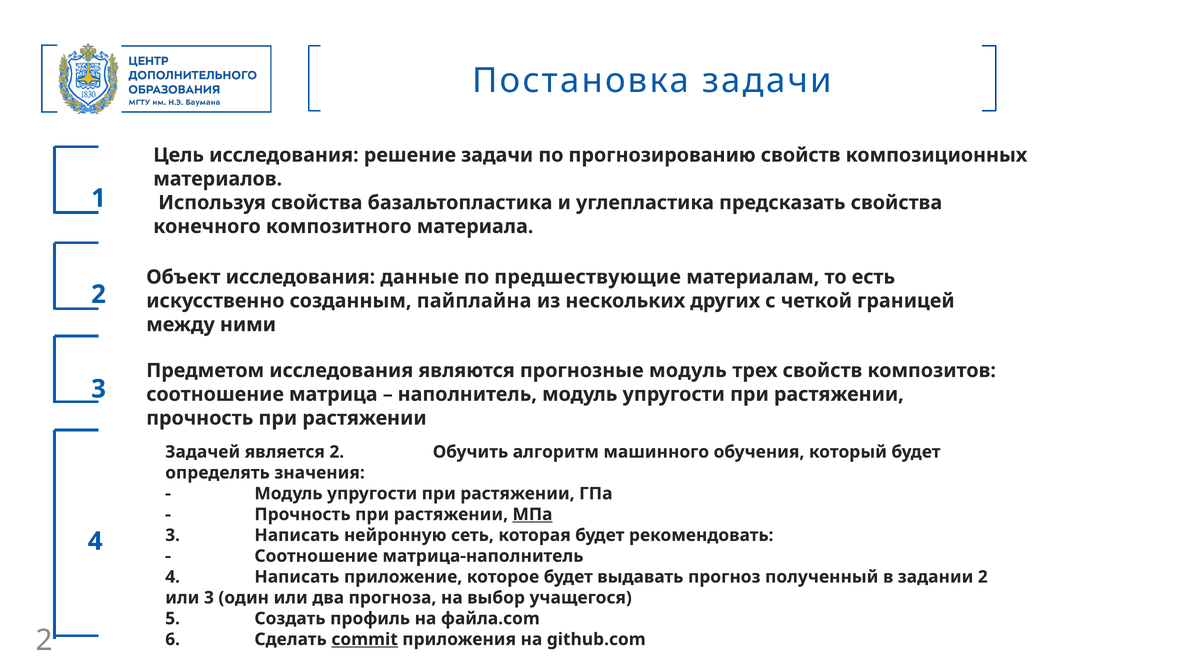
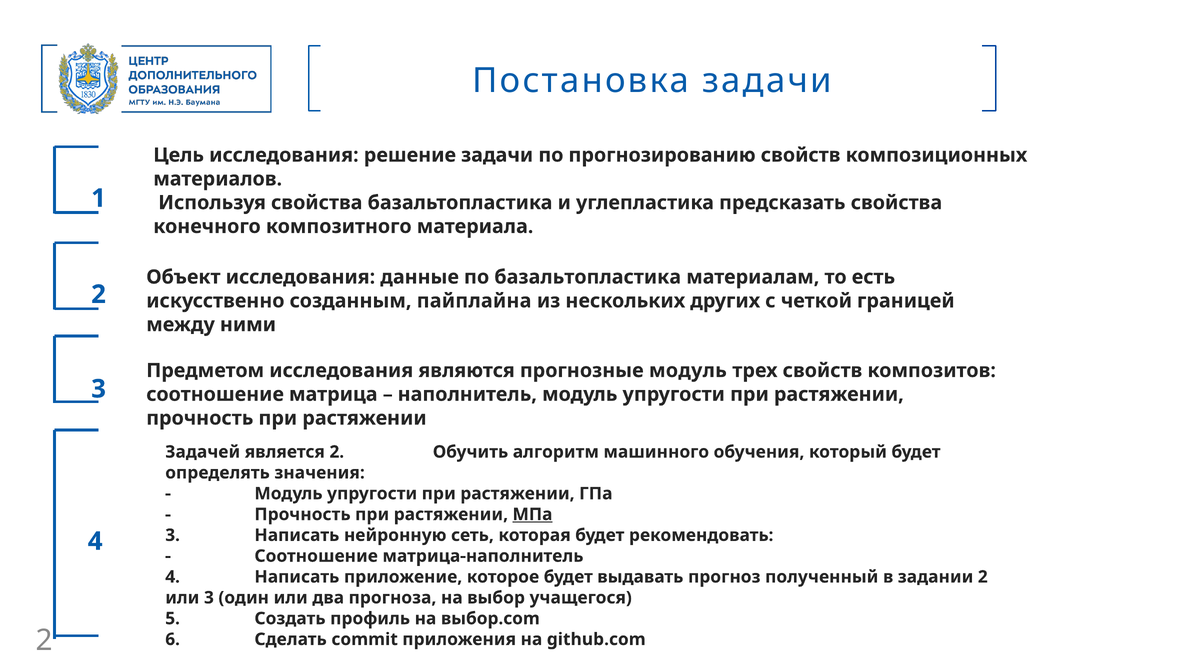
по предшествующие: предшествующие -> базальтопластика (588, 277)
файла.com: файла.com -> выбор.com (490, 618)
commit underline: present -> none (365, 639)
